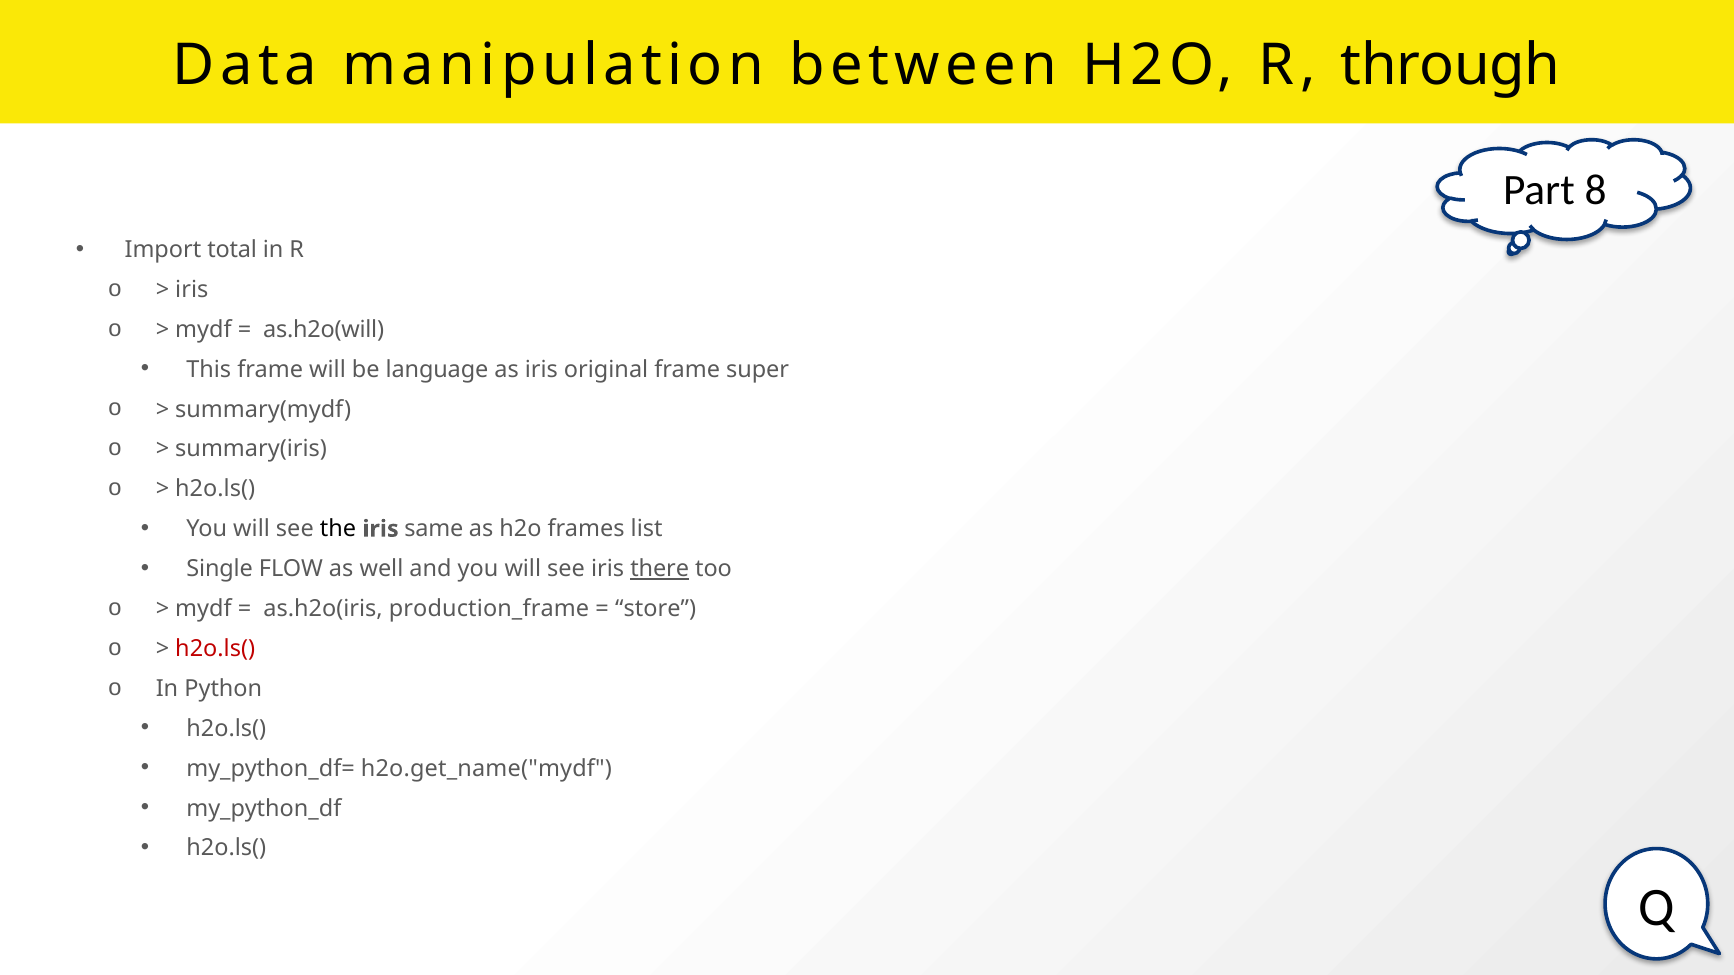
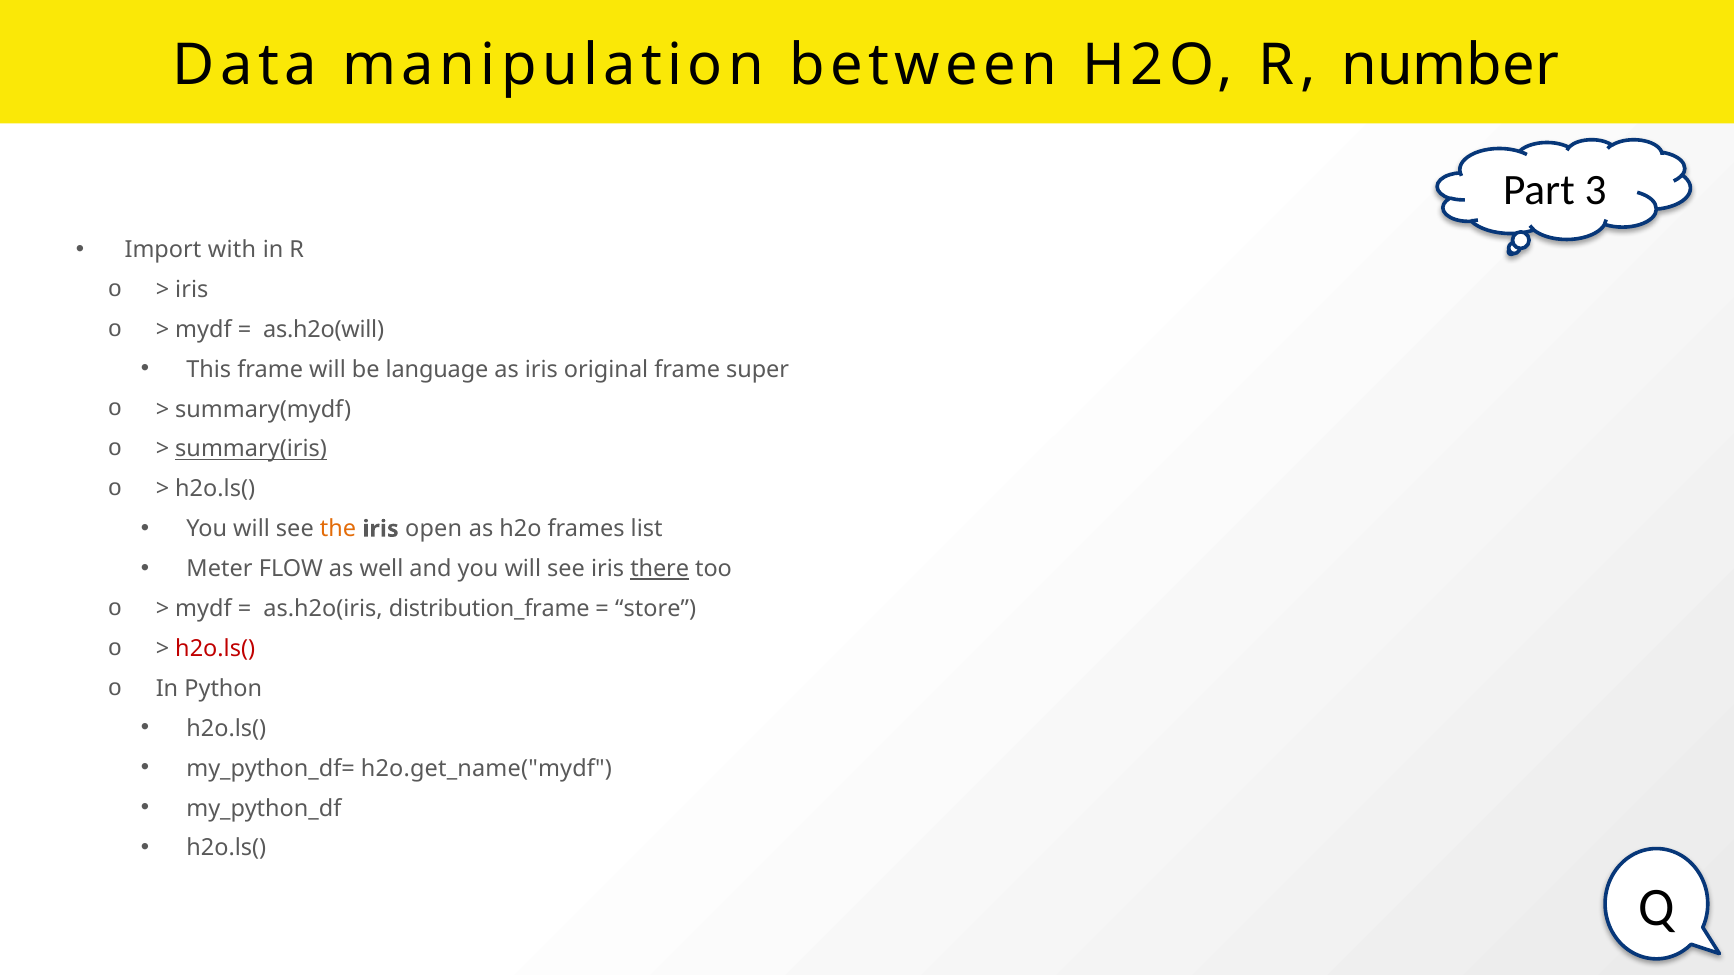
through: through -> number (1450, 65)
8: 8 -> 3 (1596, 190)
total: total -> with (232, 250)
summary(iris underline: none -> present (251, 449)
the colour: black -> orange (338, 529)
same: same -> open (434, 529)
Single: Single -> Meter (220, 569)
production_frame: production_frame -> distribution_frame (489, 609)
